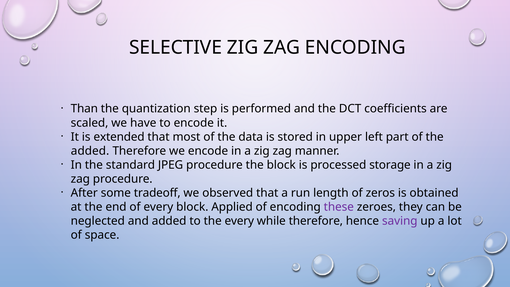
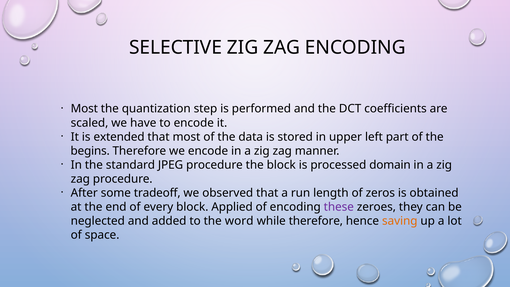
Than: Than -> Most (84, 109)
added: added -> begins (90, 151)
storage: storage -> domain (390, 165)
the every: every -> word (239, 221)
saving colour: purple -> orange (400, 221)
